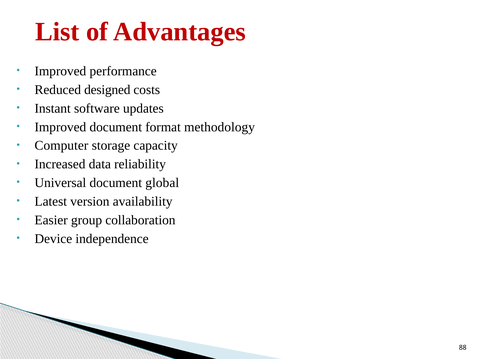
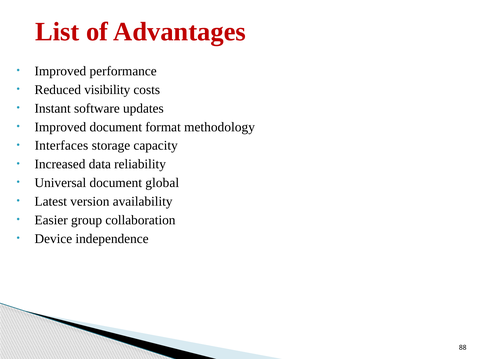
designed: designed -> visibility (107, 90)
Computer: Computer -> Interfaces (61, 145)
